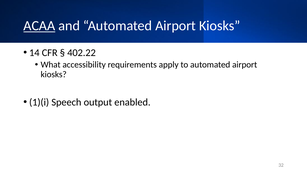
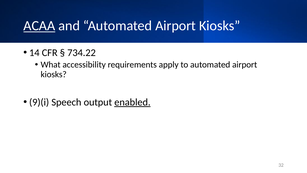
402.22: 402.22 -> 734.22 (82, 53)
1)(i: 1)(i -> 9)(i (39, 102)
enabled underline: none -> present (132, 102)
